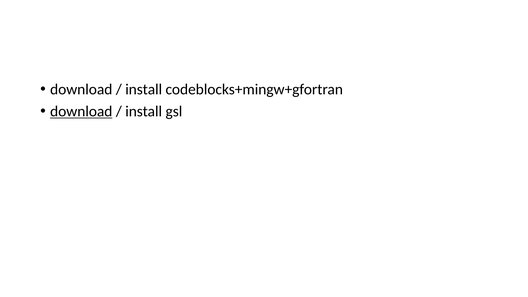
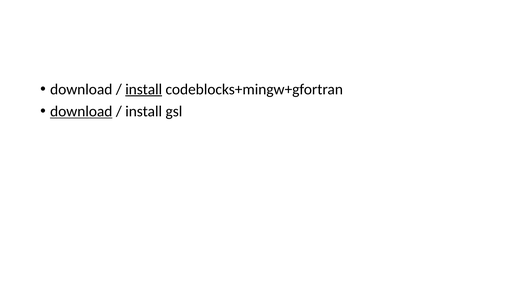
install underline: none -> present (144, 89)
